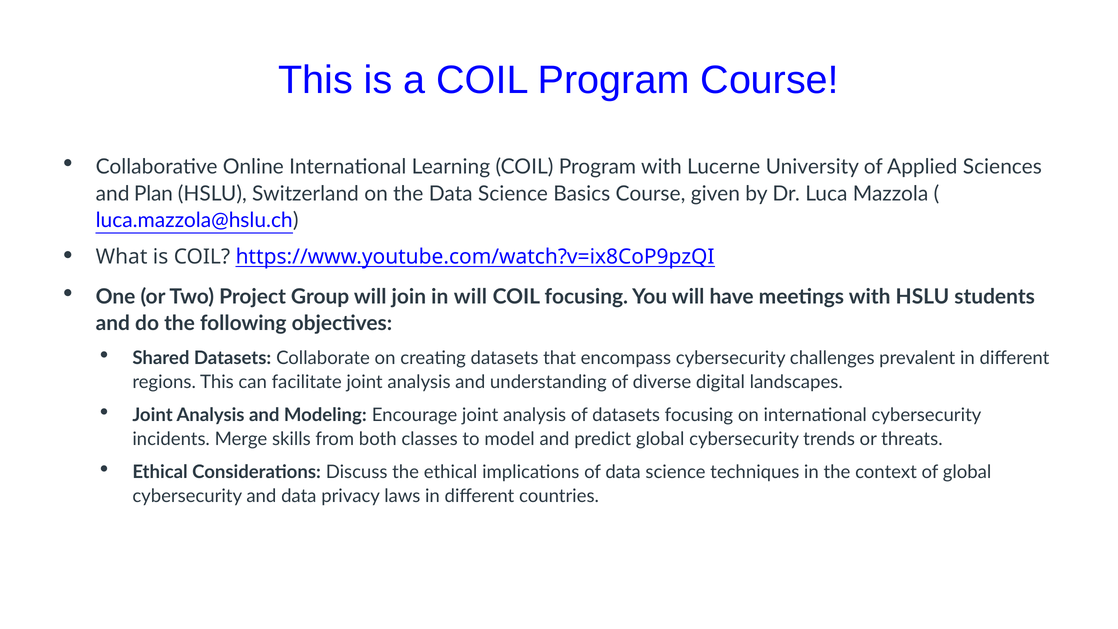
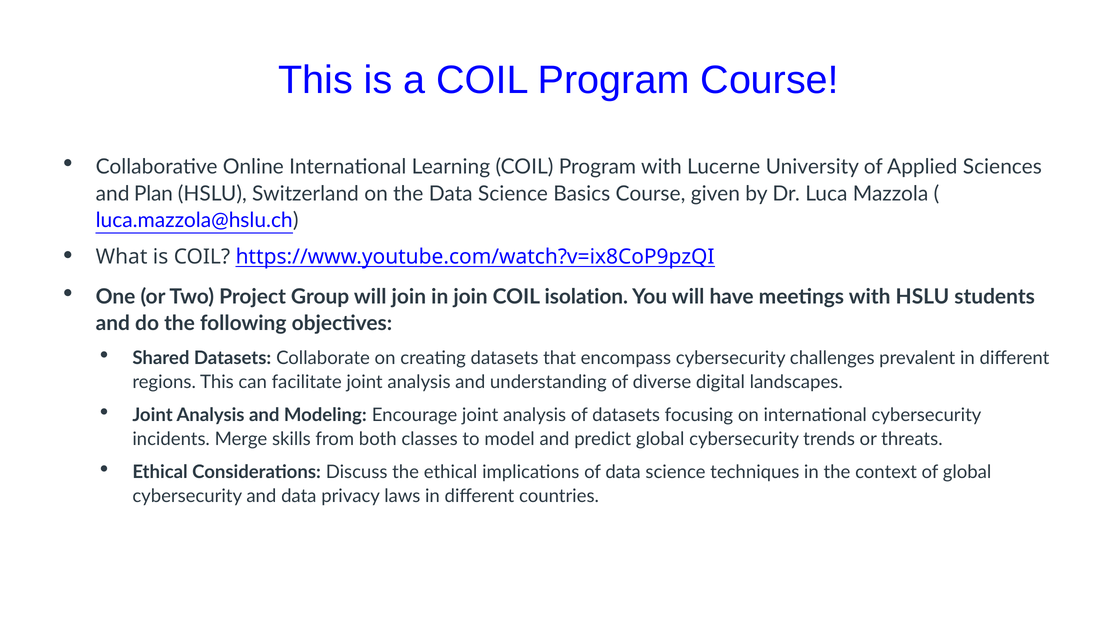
in will: will -> join (471, 297)
COIL focusing: focusing -> isolation (586, 297)
